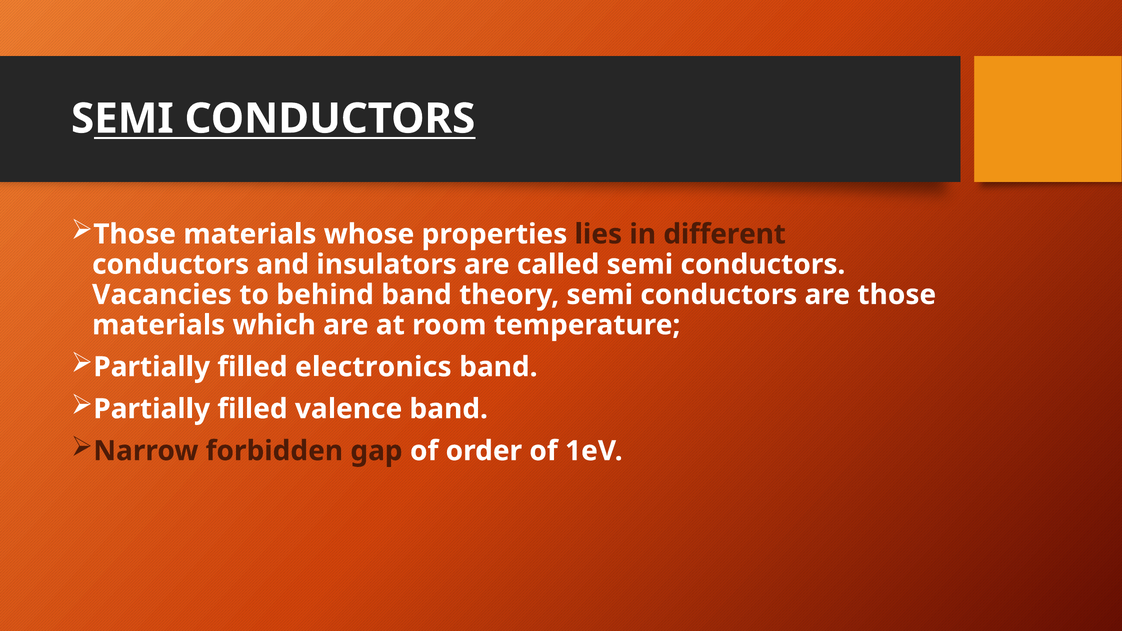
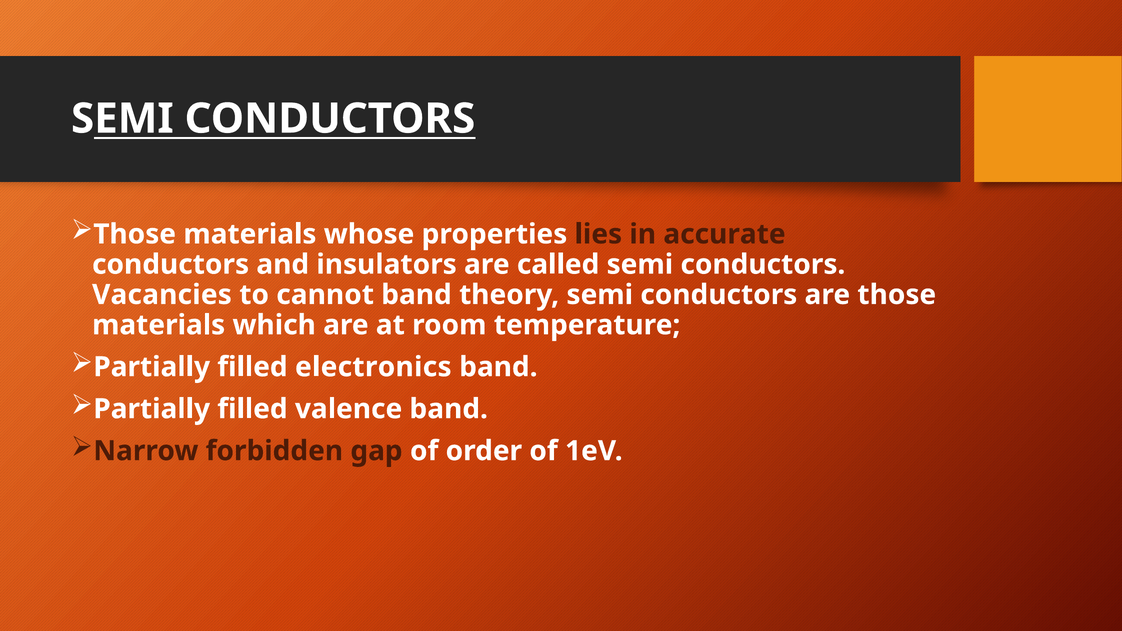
different: different -> accurate (724, 234)
behind: behind -> cannot (325, 295)
